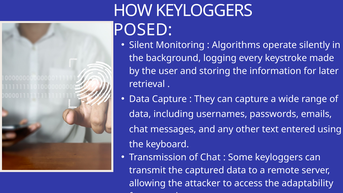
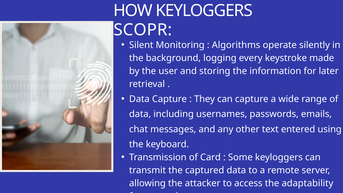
POSED: POSED -> SCOPR (143, 30)
of Chat: Chat -> Card (210, 157)
